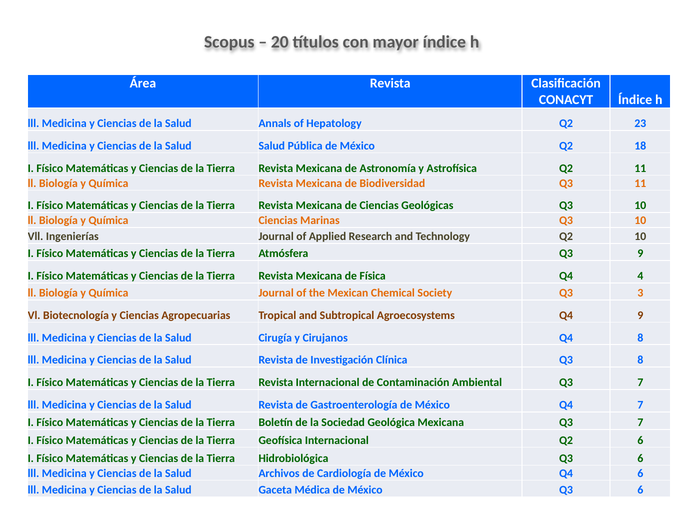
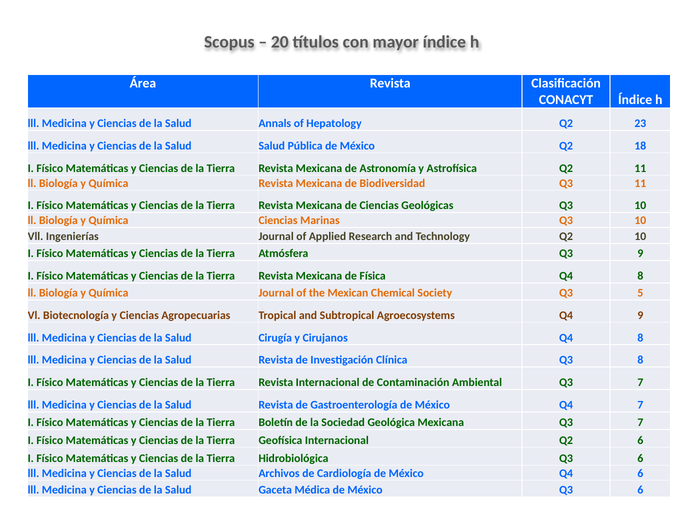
Física Q4 4: 4 -> 8 (640, 276)
3: 3 -> 5 (640, 293)
